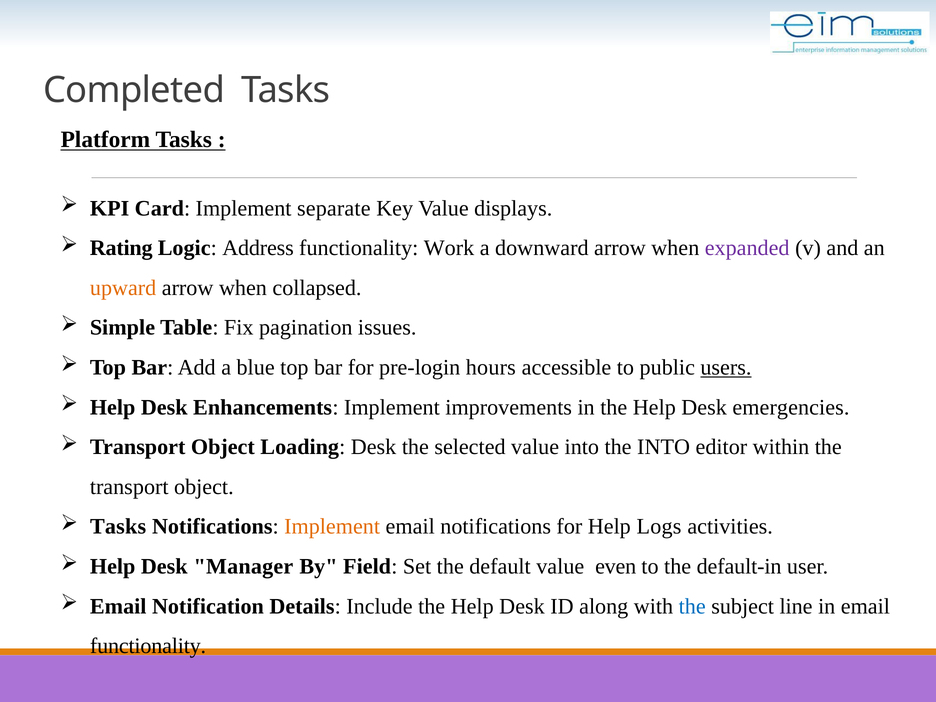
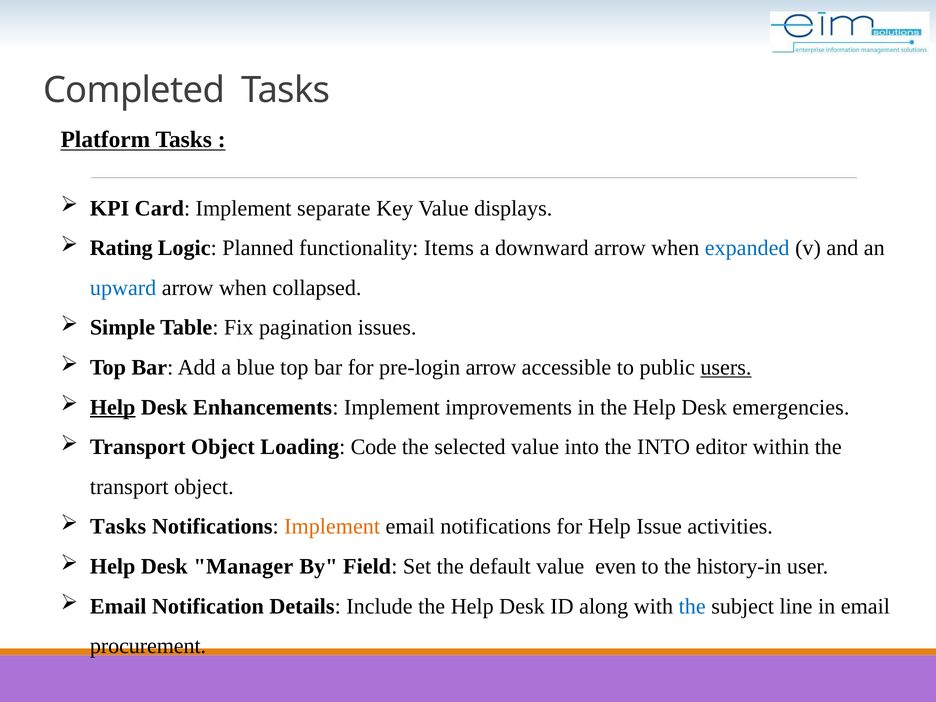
Address: Address -> Planned (258, 248)
Work: Work -> Items (449, 248)
expanded colour: purple -> blue (747, 248)
upward colour: orange -> blue (123, 288)
pre-login hours: hours -> arrow (491, 367)
Help underline: none -> present (113, 407)
Loading Desk: Desk -> Code (374, 447)
Logs: Logs -> Issue (659, 527)
default-in: default-in -> history-in (739, 566)
functionality: functionality -> procurement (148, 646)
